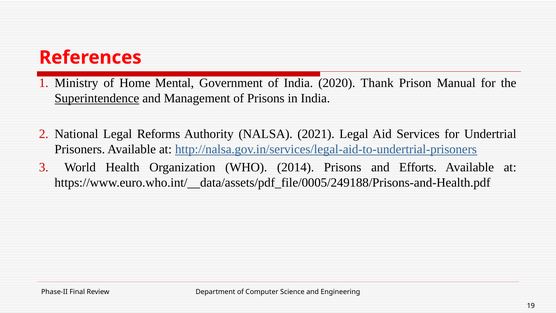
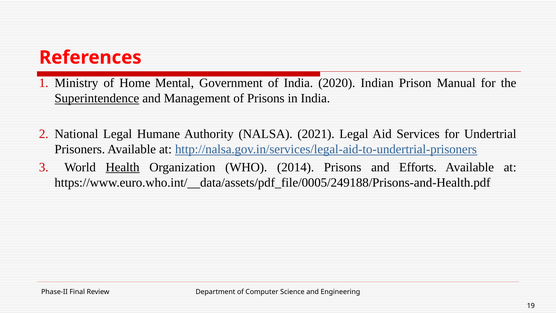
Thank: Thank -> Indian (377, 83)
Reforms: Reforms -> Humane (159, 134)
Health underline: none -> present (123, 167)
